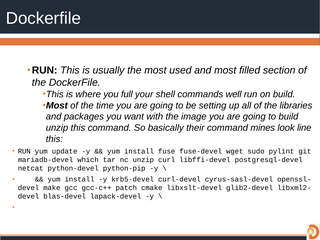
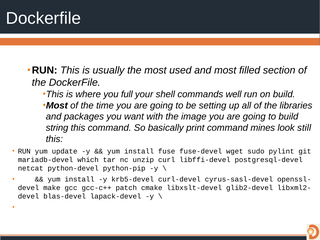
unzip: unzip -> string (57, 128)
their: their -> print (195, 128)
line: line -> still (304, 128)
